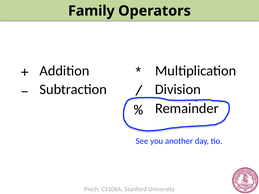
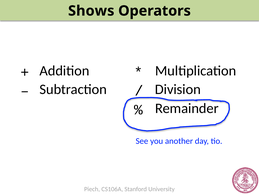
Family: Family -> Shows (91, 11)
